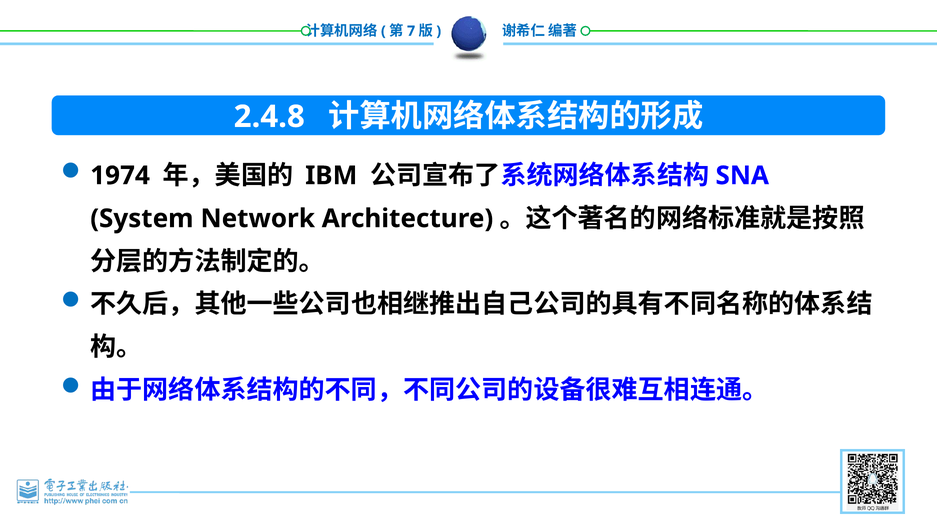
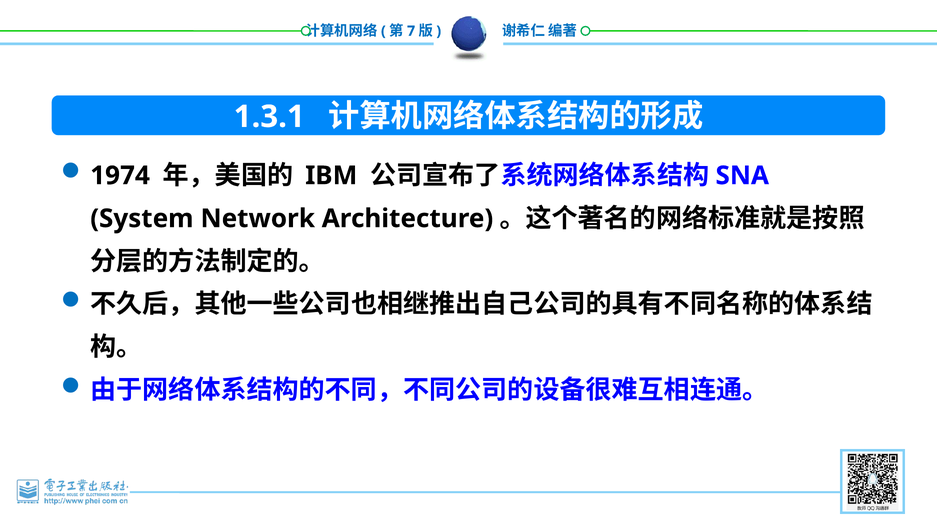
2.4.8: 2.4.8 -> 1.3.1 (269, 117)
